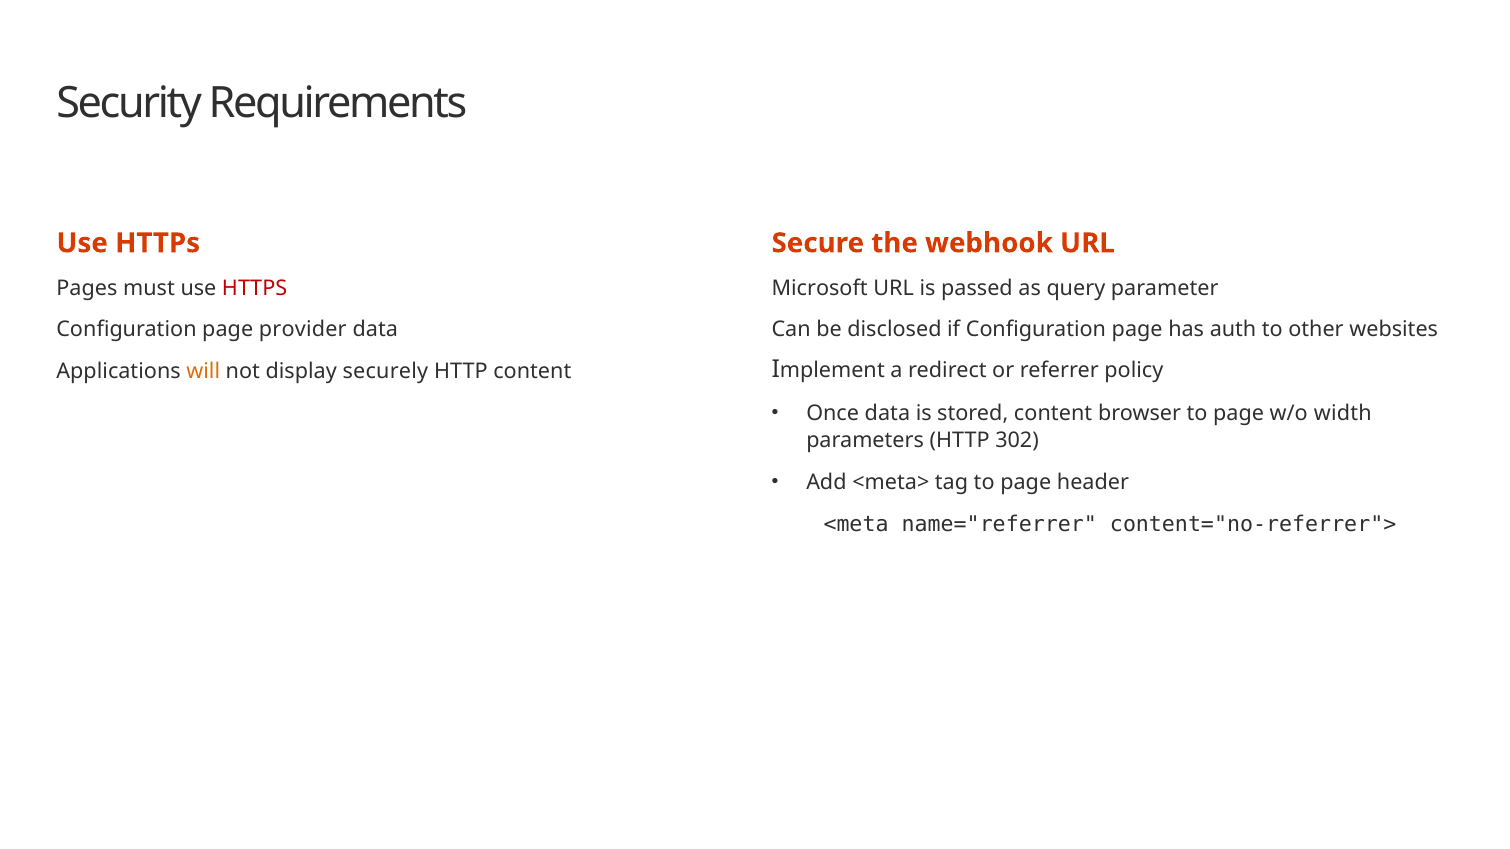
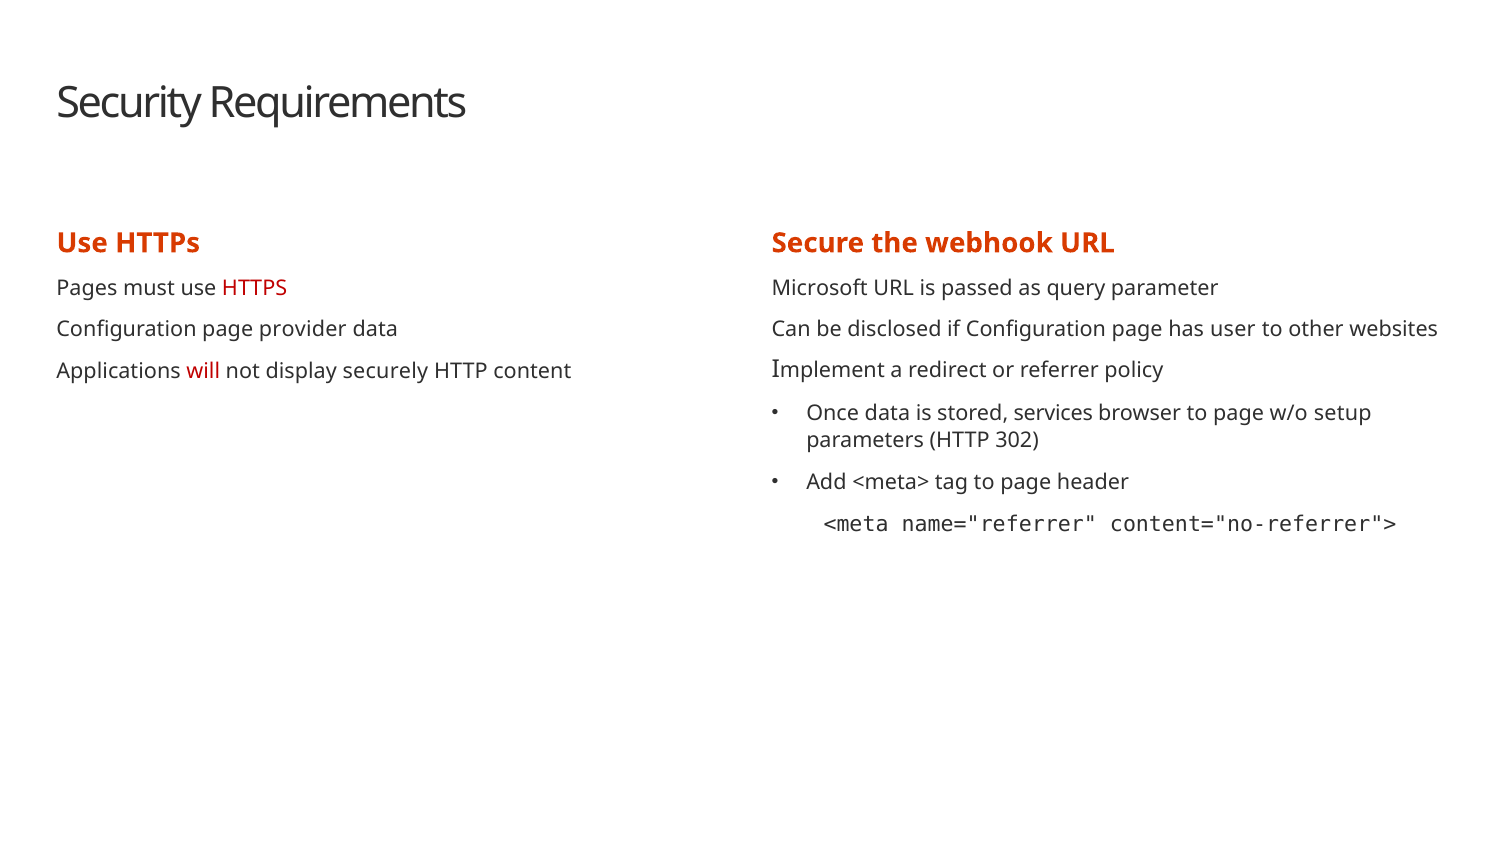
auth: auth -> user (1233, 330)
will colour: orange -> red (203, 371)
stored content: content -> services (1053, 413)
width: width -> setup (1343, 413)
